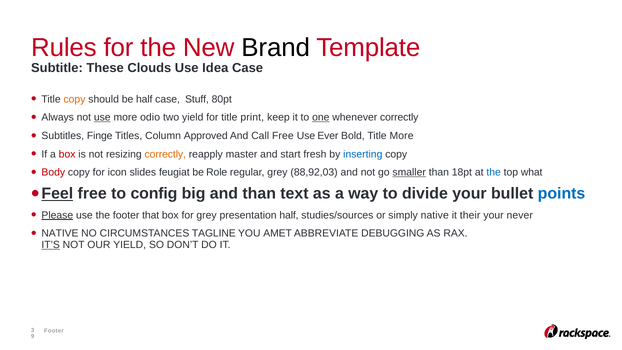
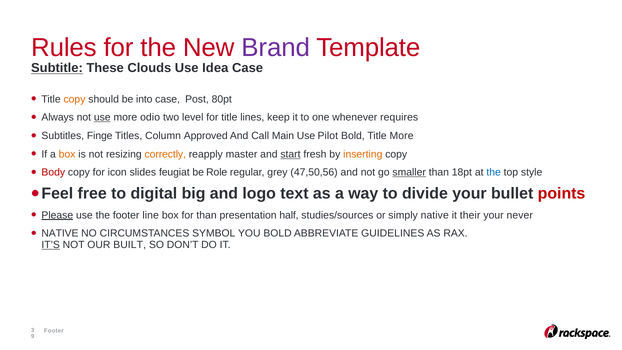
Brand colour: black -> purple (276, 48)
Subtitle underline: none -> present (57, 68)
be half: half -> into (144, 99)
Stuff: Stuff -> Post (197, 99)
two yield: yield -> level (193, 117)
print: print -> lines (252, 117)
one underline: present -> none (321, 117)
whenever correctly: correctly -> requires (399, 117)
Call Free: Free -> Main (283, 136)
Ever: Ever -> Pilot (328, 136)
box colour: red -> orange (67, 154)
start underline: none -> present (290, 154)
inserting colour: blue -> orange (363, 154)
88,92,03: 88,92,03 -> 47,50,56 (314, 172)
what: what -> style (532, 172)
Feel underline: present -> none (57, 194)
config: config -> digital (154, 194)
and than: than -> logo (259, 194)
points colour: blue -> red (562, 194)
that: that -> line (151, 215)
for grey: grey -> than (207, 215)
TAGLINE: TAGLINE -> SYMBOL (214, 233)
YOU AMET: AMET -> BOLD (278, 233)
DEBUGGING: DEBUGGING -> GUIDELINES (393, 233)
OUR YIELD: YIELD -> BUILT (130, 245)
